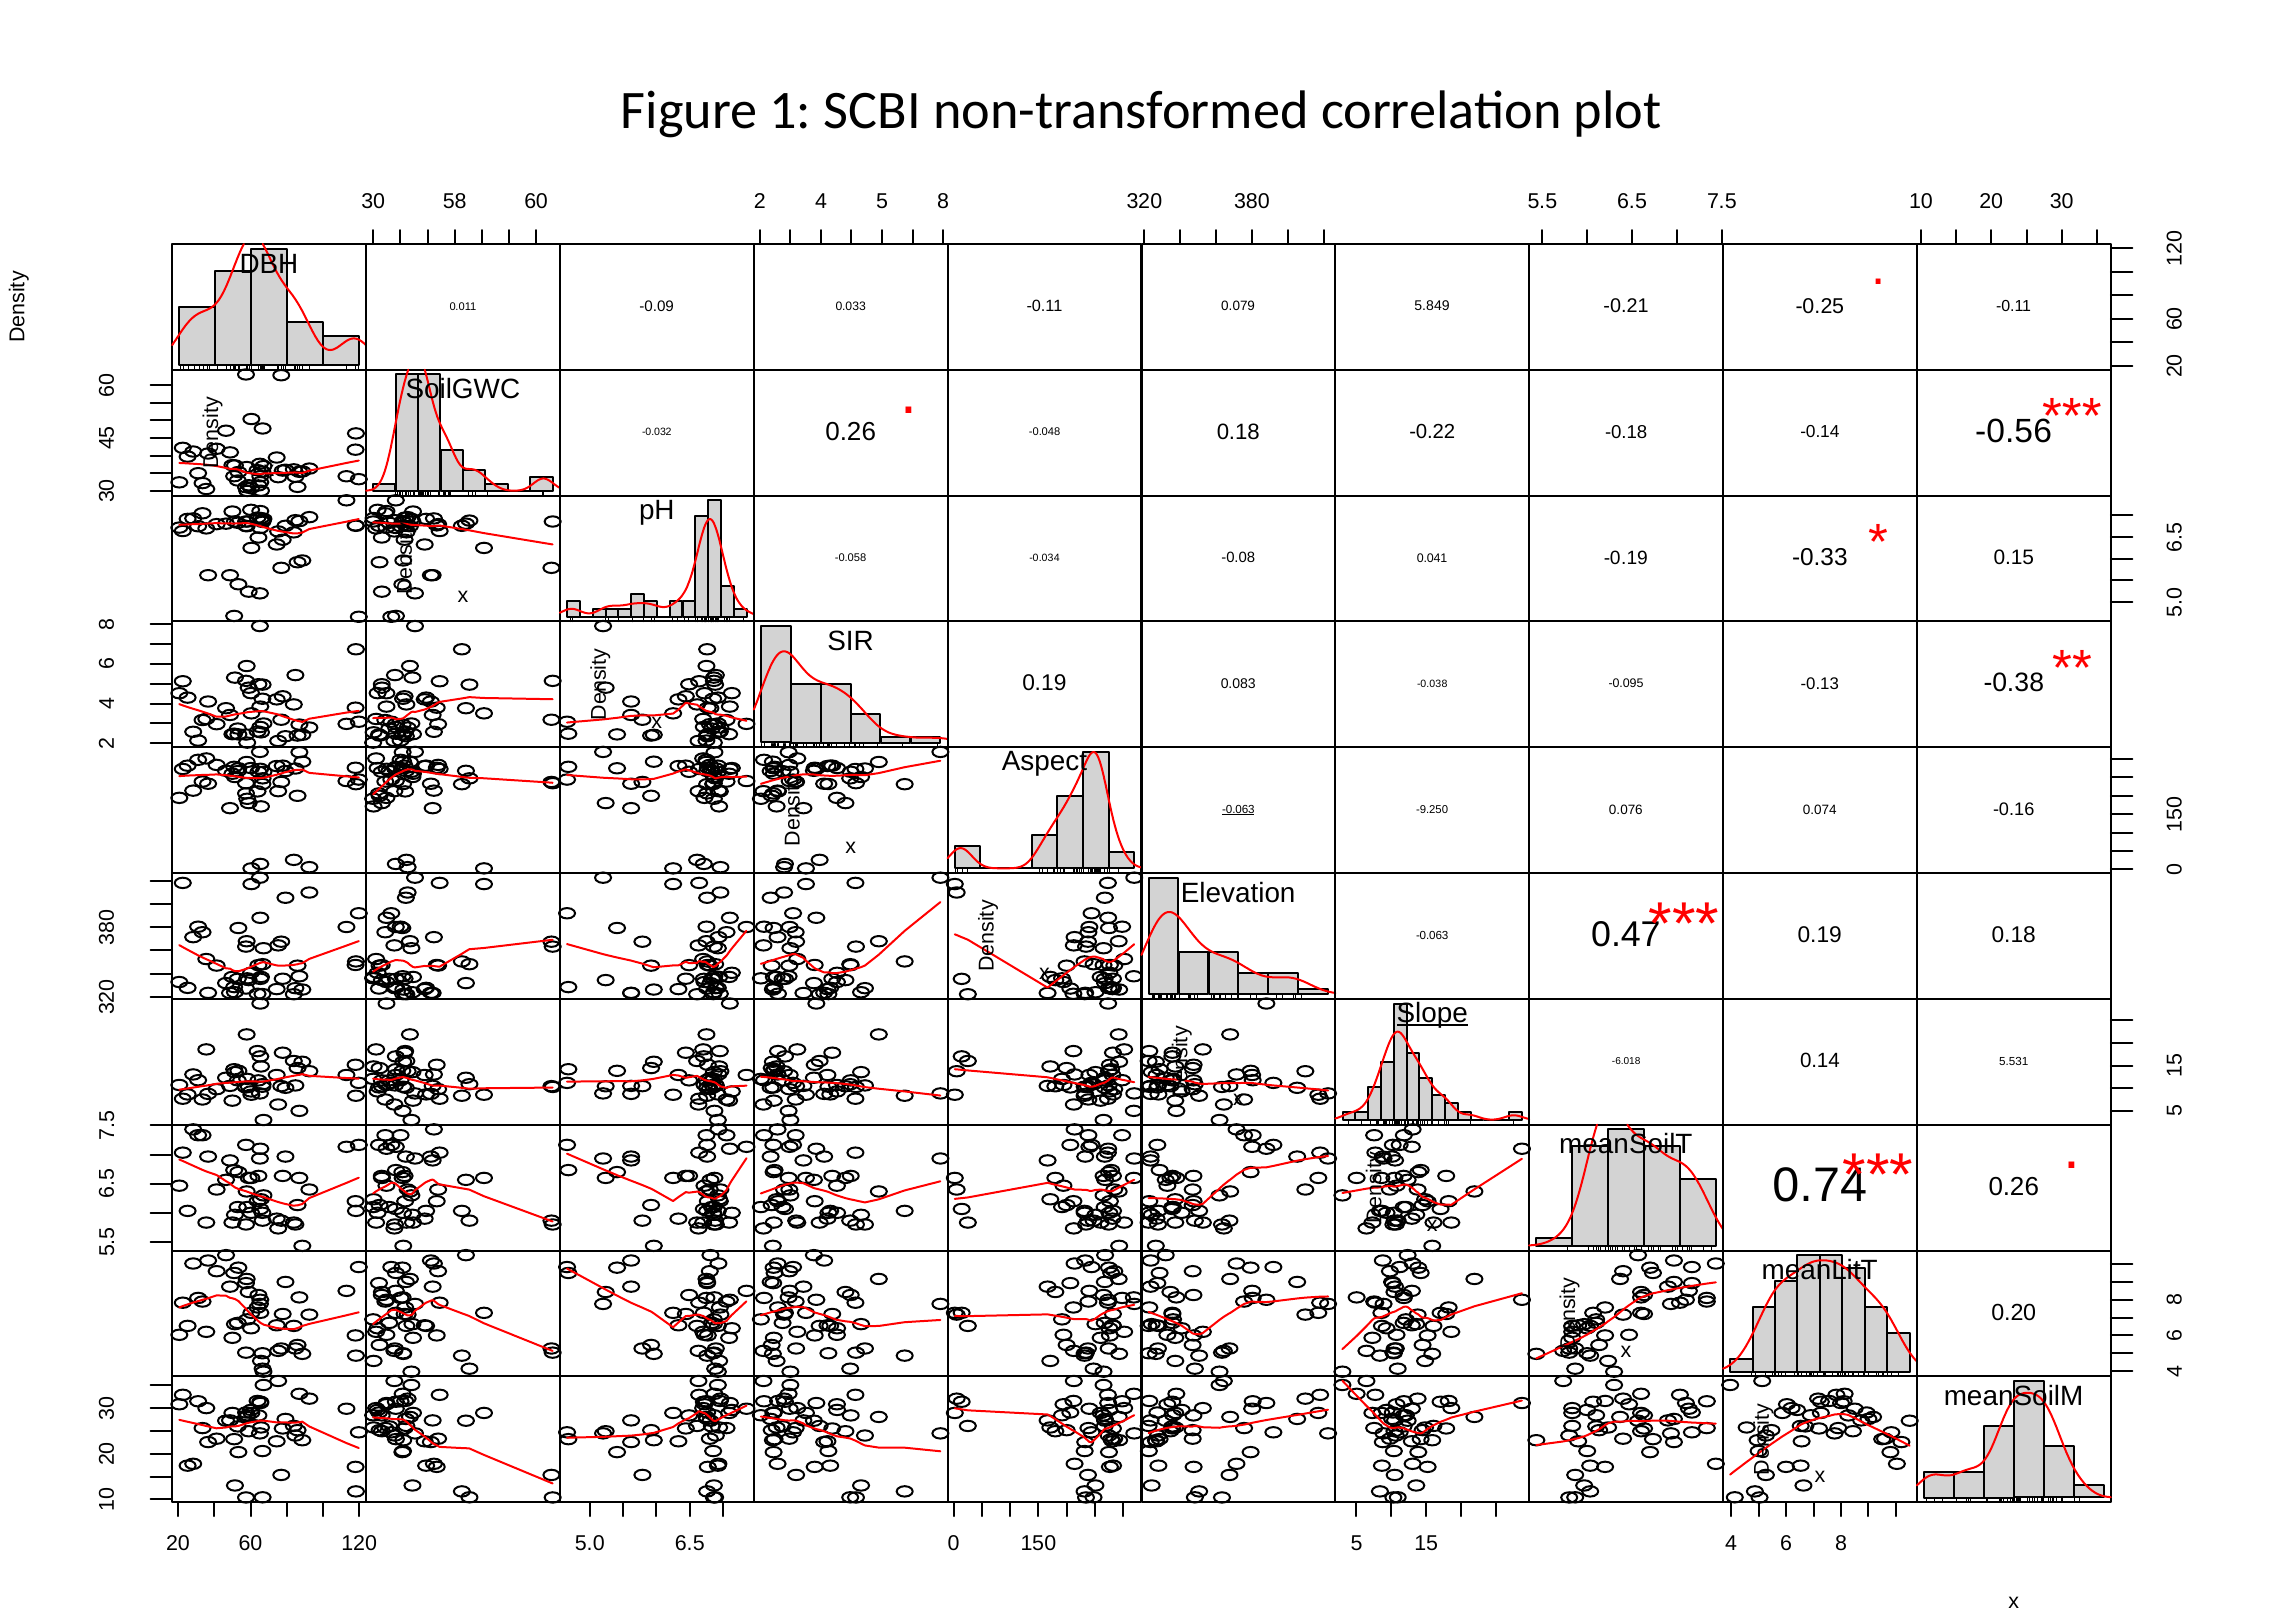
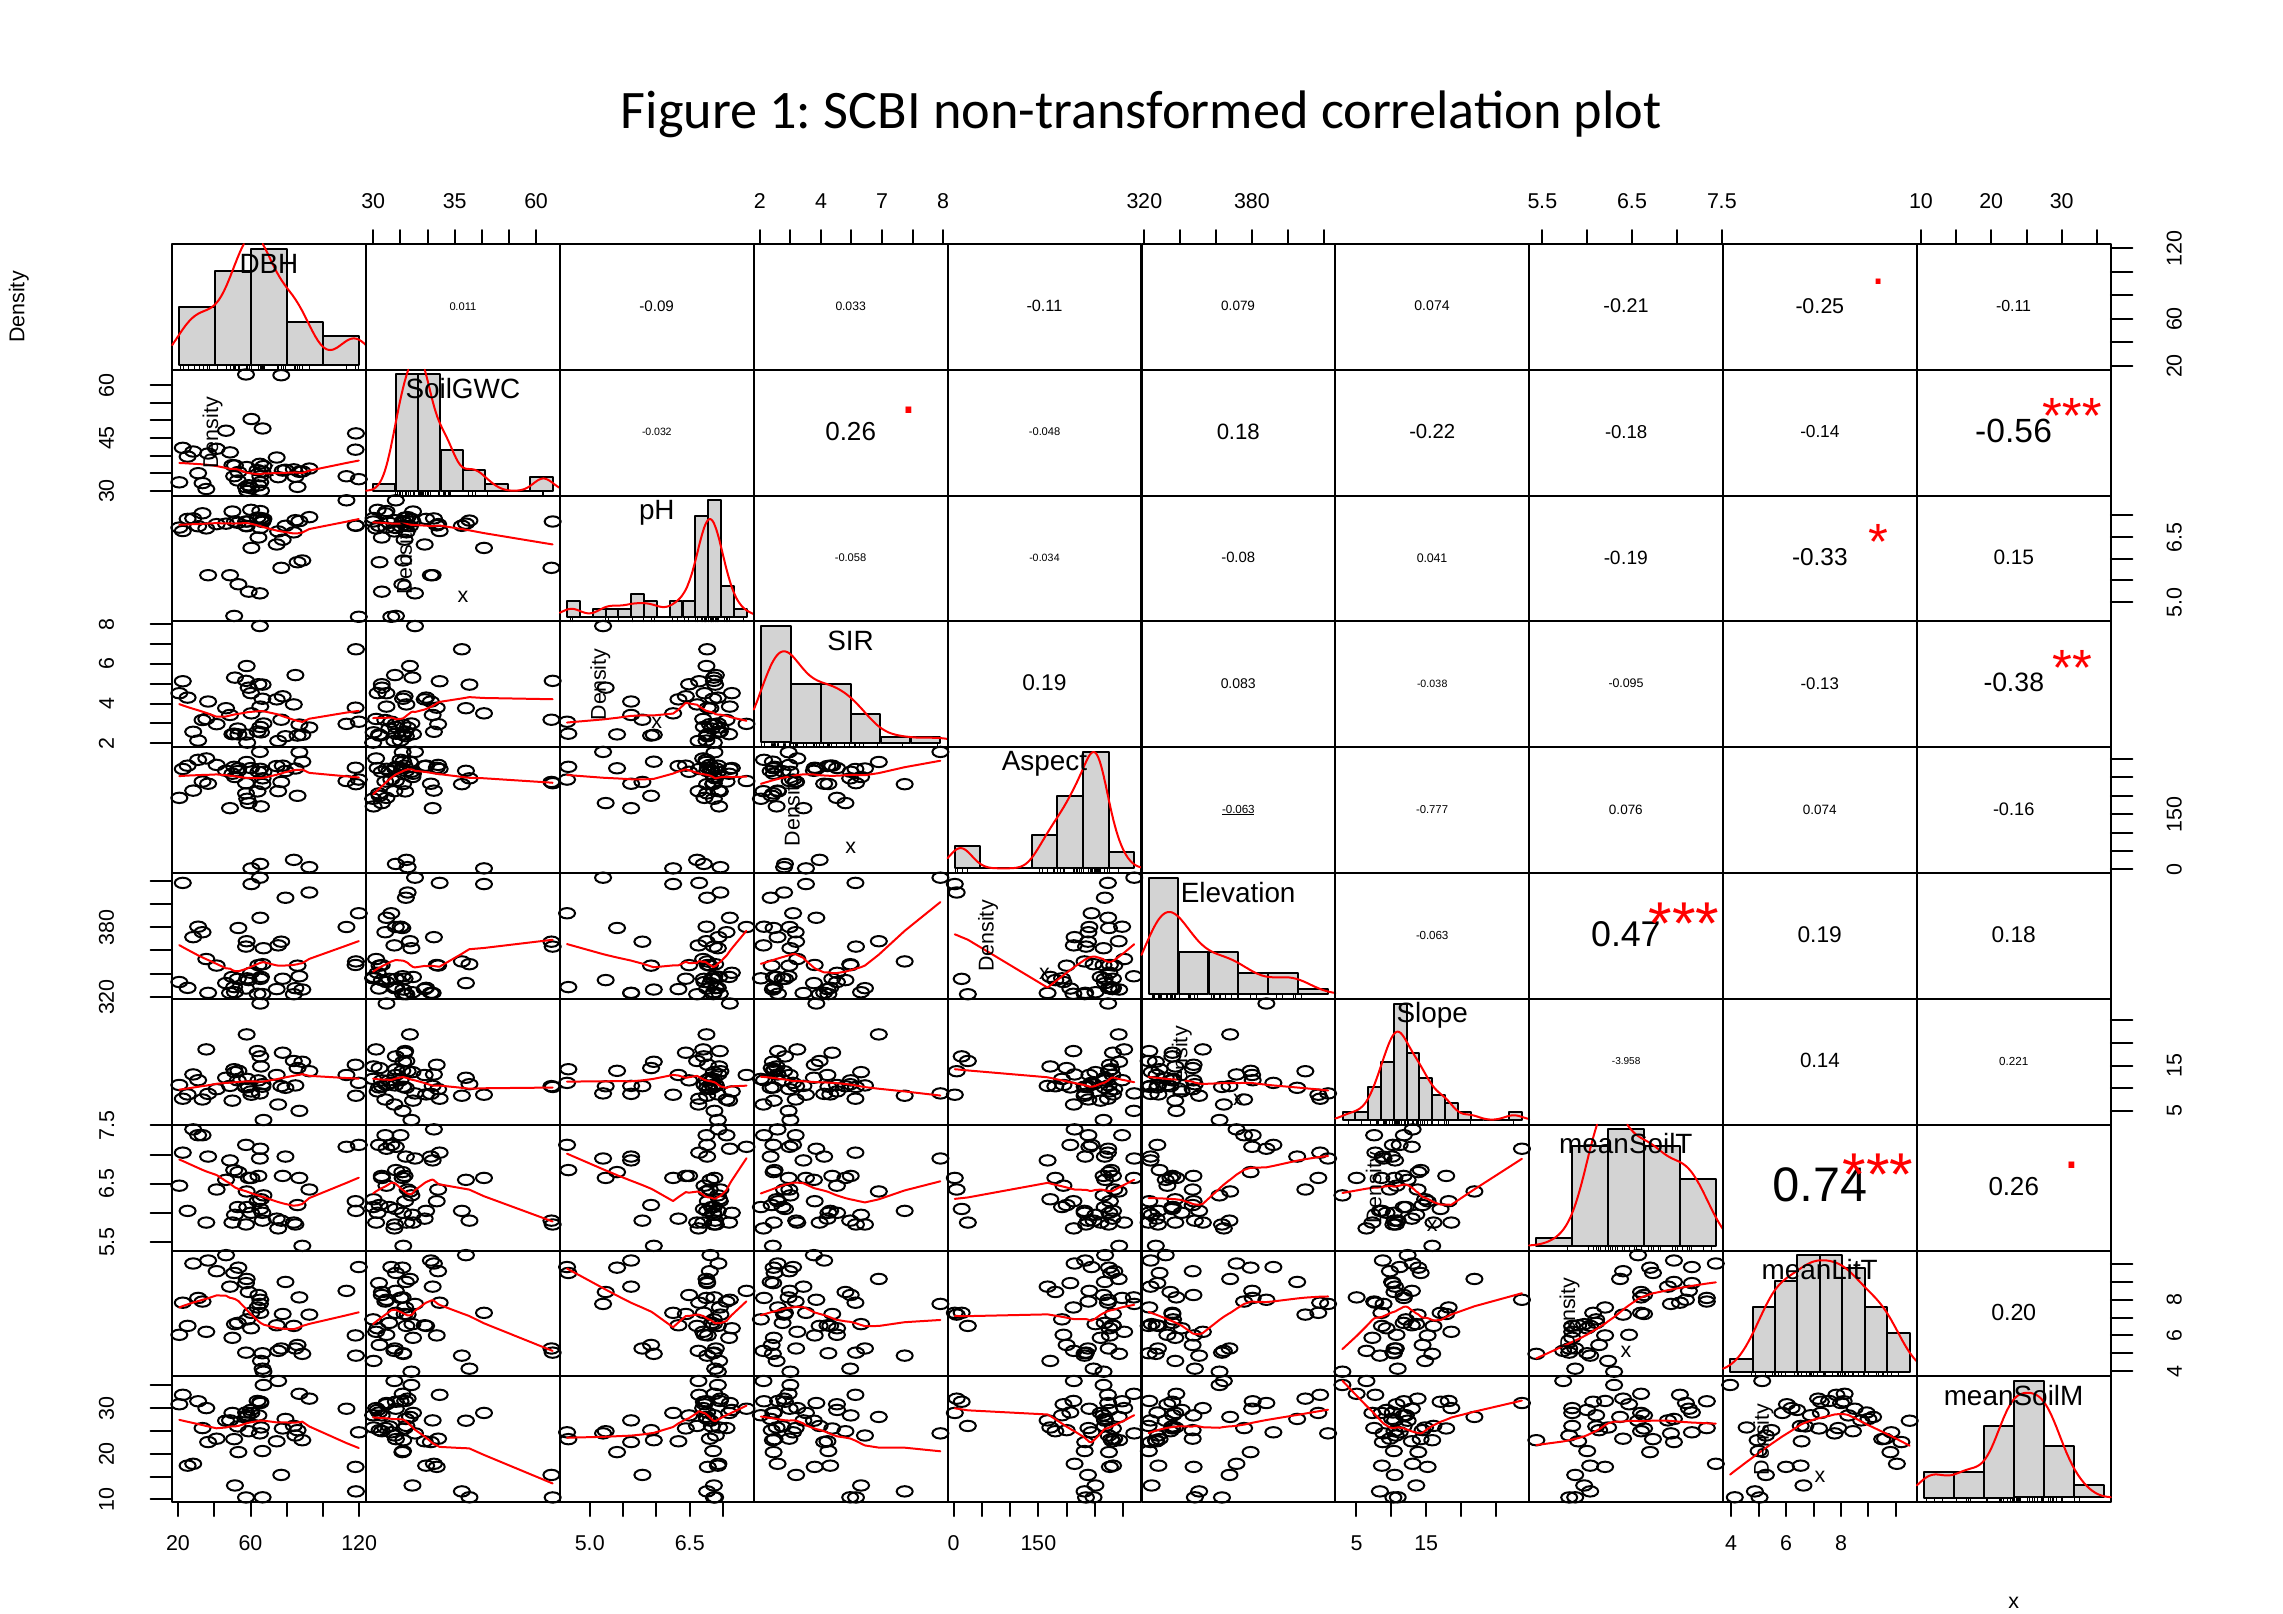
58: 58 -> 35 (455, 201)
2 4 5: 5 -> 7 (882, 201)
5.849: 5.849 -> 0.074 (1432, 306)
-9.250: -9.250 -> -0.777 (1432, 810)
Slope underline: present -> none (1432, 1013)
5.531: 5.531 -> 0.221 (2014, 1061)
-6.018: -6.018 -> -3.958 (1626, 1061)
